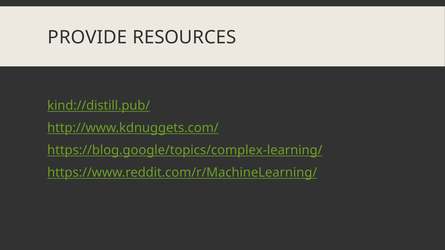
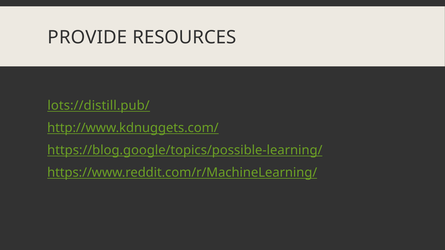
kind://distill.pub/: kind://distill.pub/ -> lots://distill.pub/ (99, 106)
https://blog.google/topics/complex-learning/: https://blog.google/topics/complex-learning/ -> https://blog.google/topics/possible-learning/ (185, 150)
